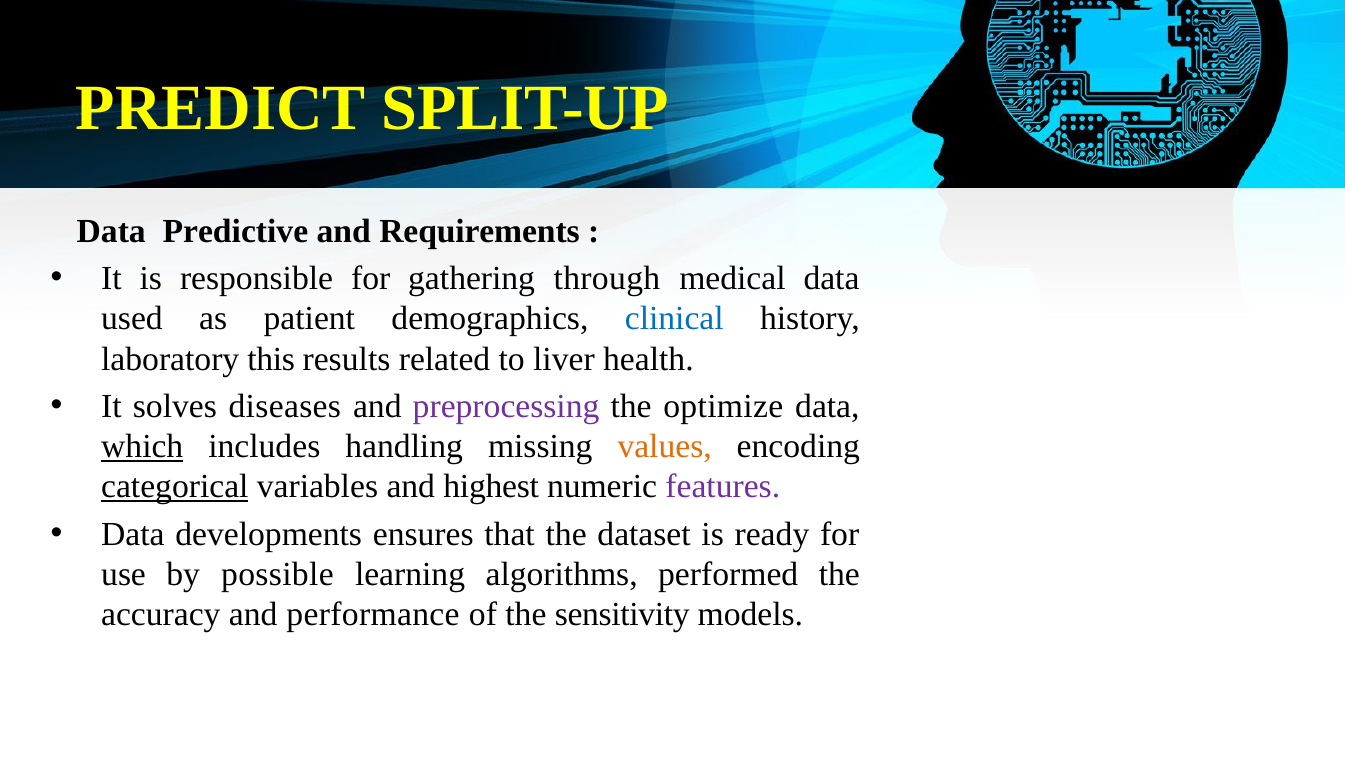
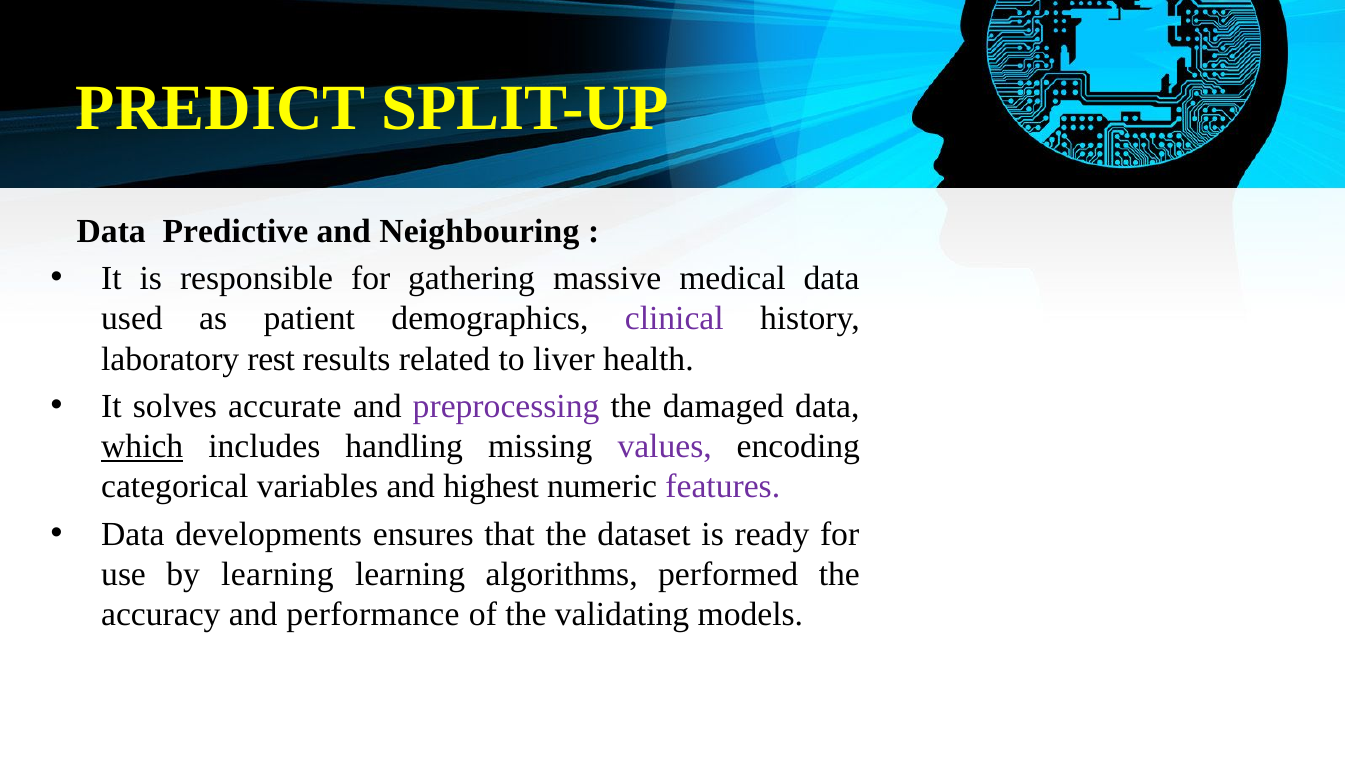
Requirements: Requirements -> Neighbouring (479, 231)
through: through -> massive (607, 278)
clinical colour: blue -> purple (674, 318)
this: this -> rest (271, 359)
diseases: diseases -> accurate (285, 406)
optimize: optimize -> damaged (723, 406)
values colour: orange -> purple (665, 446)
categorical underline: present -> none (175, 487)
by possible: possible -> learning (277, 574)
sensitivity: sensitivity -> validating (622, 614)
